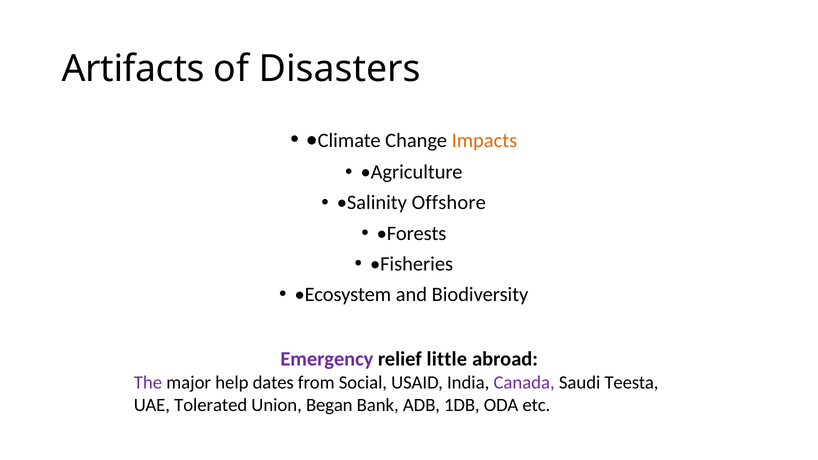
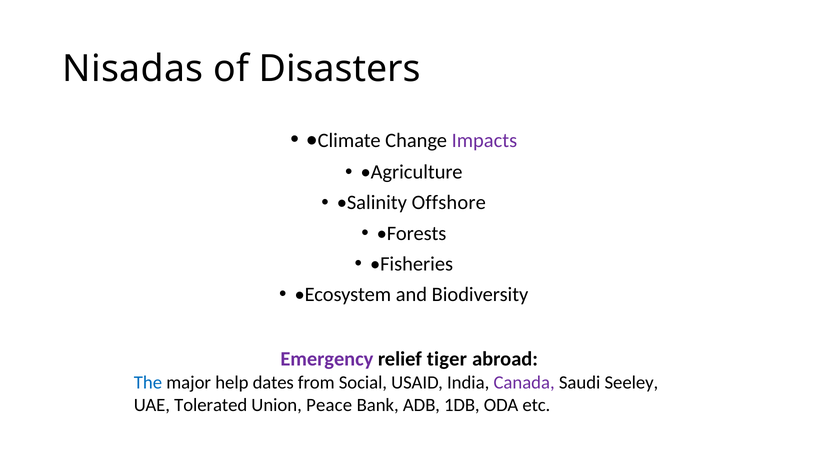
Artifacts: Artifacts -> Nisadas (133, 69)
Impacts colour: orange -> purple (484, 141)
little: little -> tiger (447, 359)
The colour: purple -> blue (148, 383)
Teesta: Teesta -> Seeley (631, 383)
Began: Began -> Peace (329, 405)
